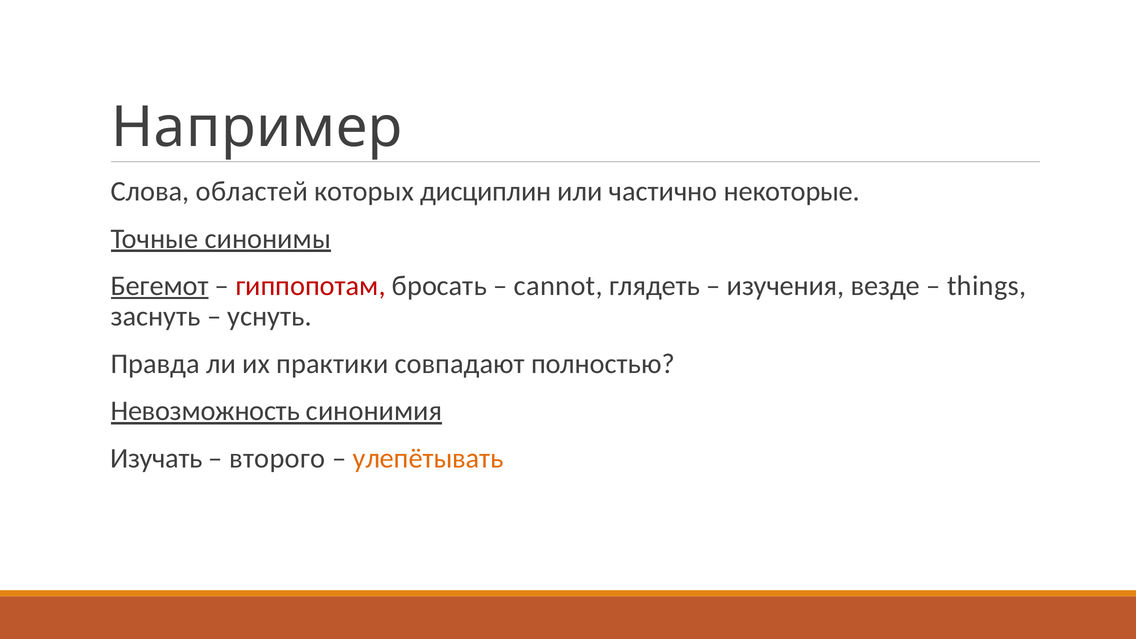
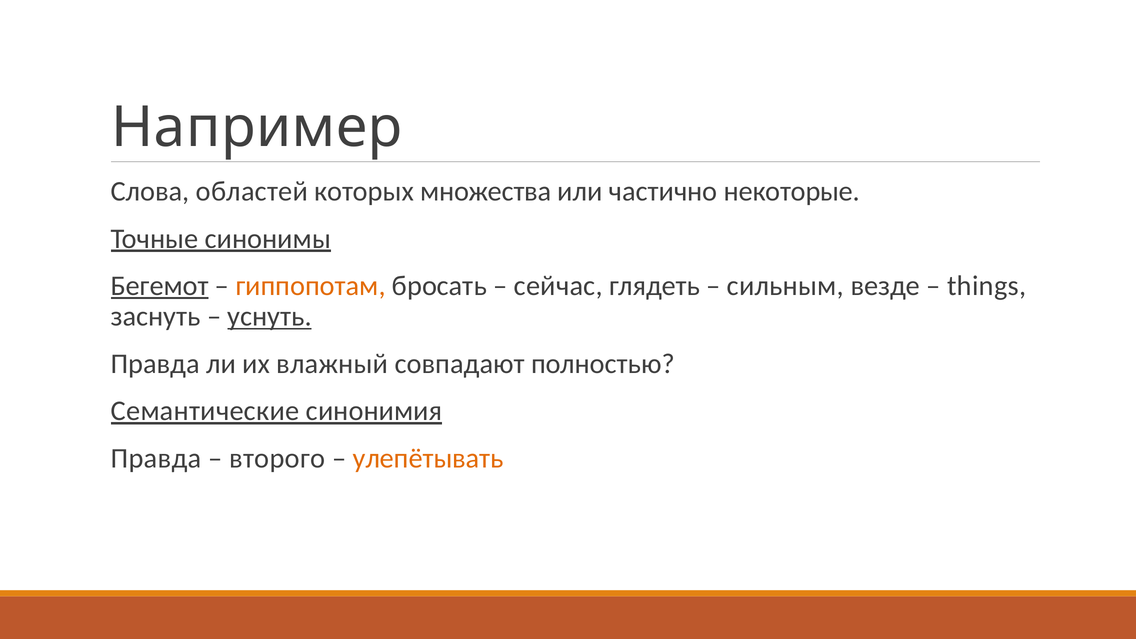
дисциплин: дисциплин -> множества (486, 191)
гиппопотам colour: red -> orange (311, 286)
cannot: cannot -> сейчас (558, 286)
изучения: изучения -> сильным (785, 286)
уснуть underline: none -> present (270, 317)
практики: практики -> влажный (332, 364)
Невозможность: Невозможность -> Семантические (205, 411)
Изучать: Изучать -> Правда (156, 458)
